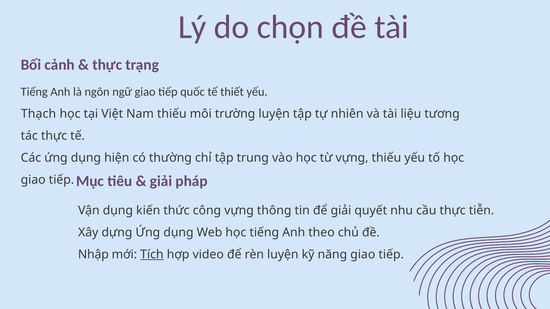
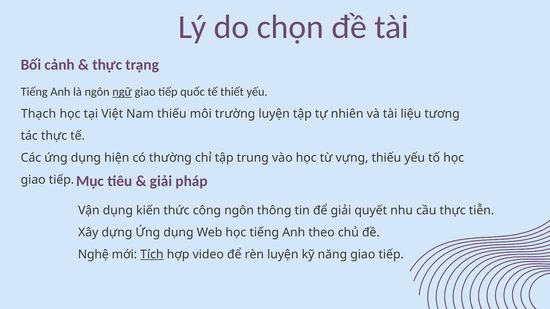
ngữ underline: none -> present (122, 92)
công vựng: vựng -> ngôn (239, 211)
Nhập: Nhập -> Nghệ (93, 255)
